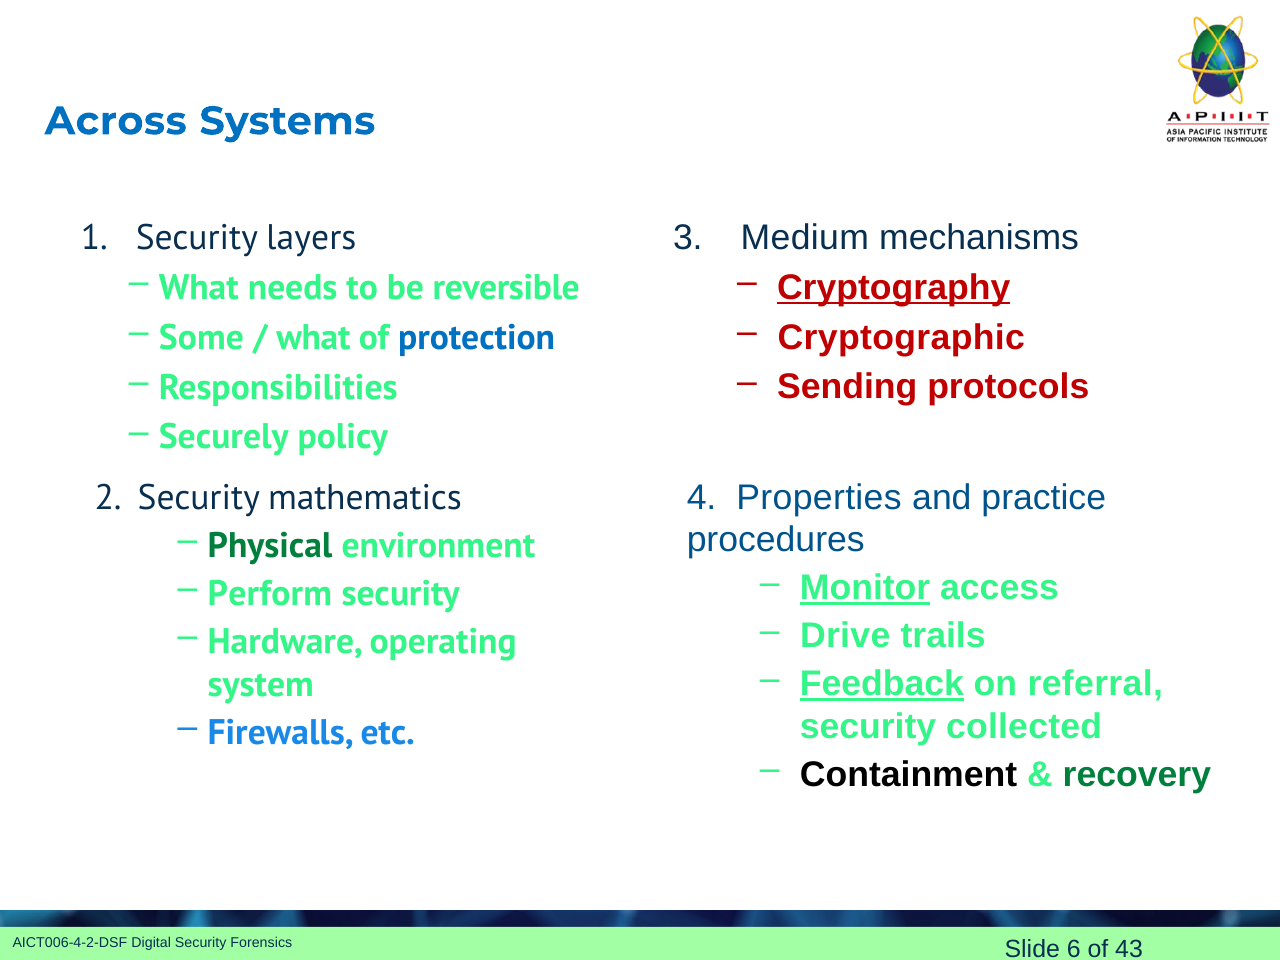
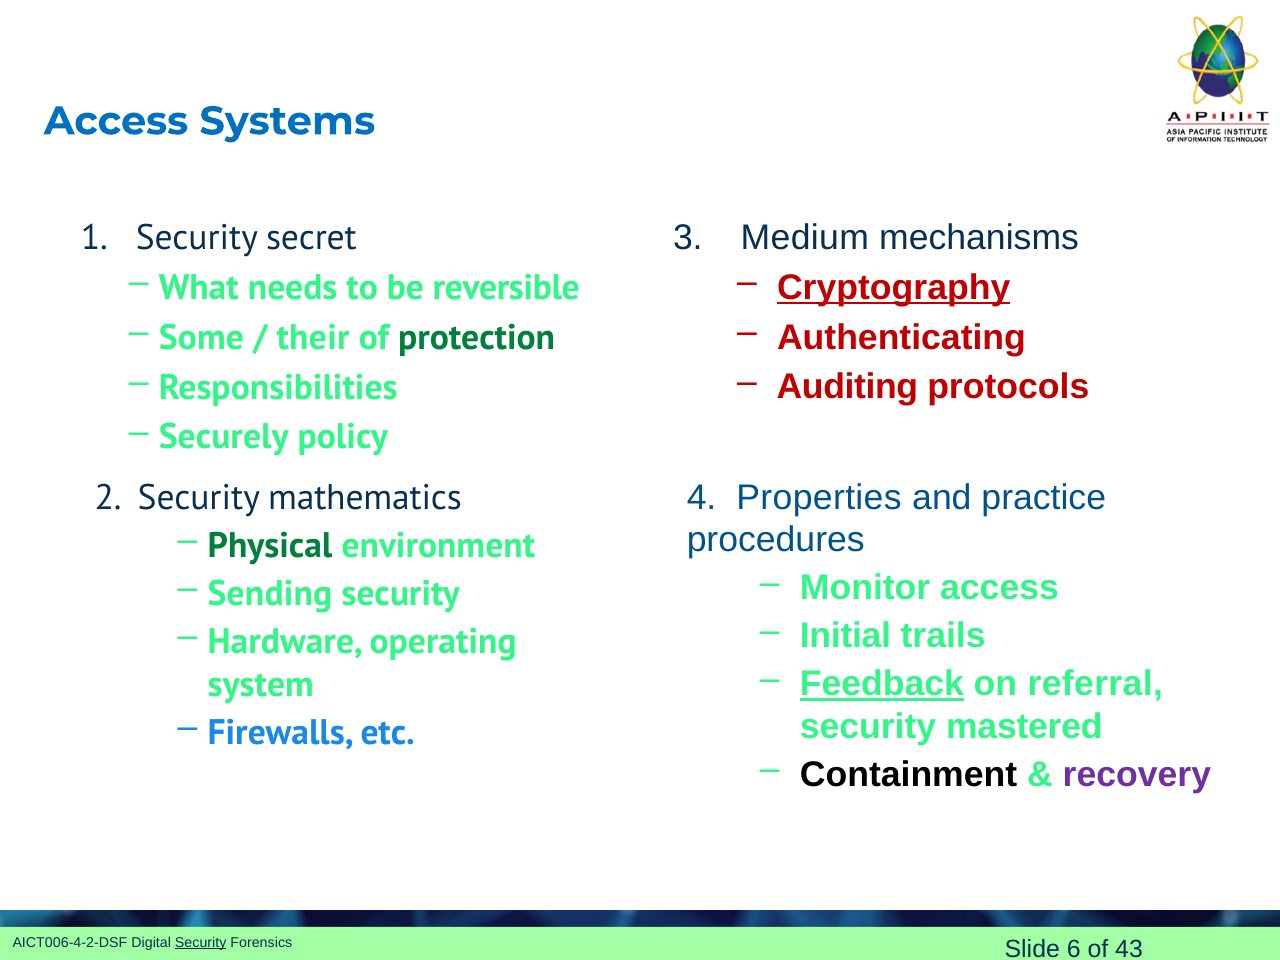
Across: Across -> Access (116, 121)
layers: layers -> secret (311, 238)
Cryptographic: Cryptographic -> Authenticating (901, 337)
what: what -> their (313, 338)
protection colour: blue -> green (477, 338)
Sending: Sending -> Auditing (847, 387)
Monitor underline: present -> none (865, 588)
Perform: Perform -> Sending (270, 594)
Drive: Drive -> Initial (845, 636)
collected: collected -> mastered (1024, 727)
recovery colour: green -> purple (1137, 775)
Security underline: none -> present (201, 943)
